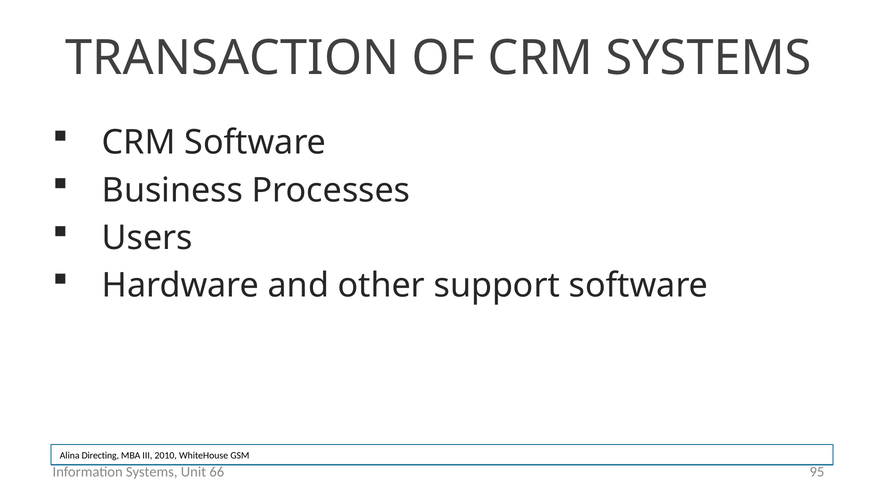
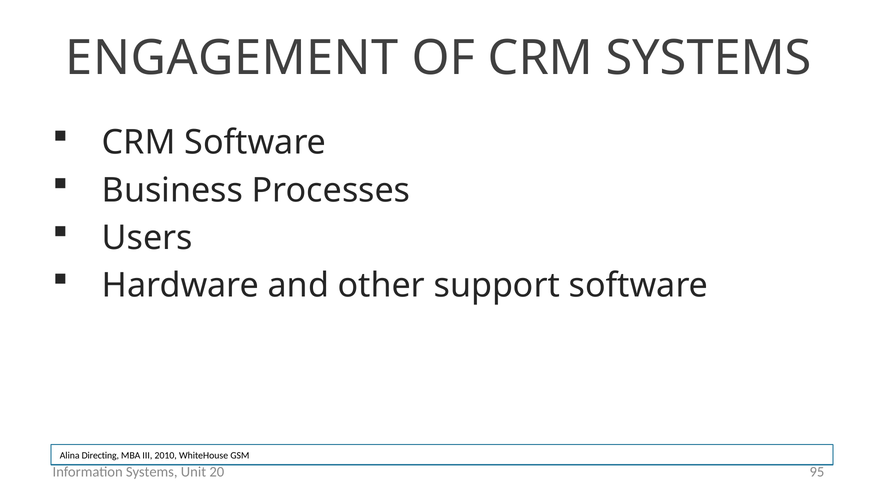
TRANSACTION: TRANSACTION -> ENGAGEMENT (232, 58)
66: 66 -> 20 (217, 471)
